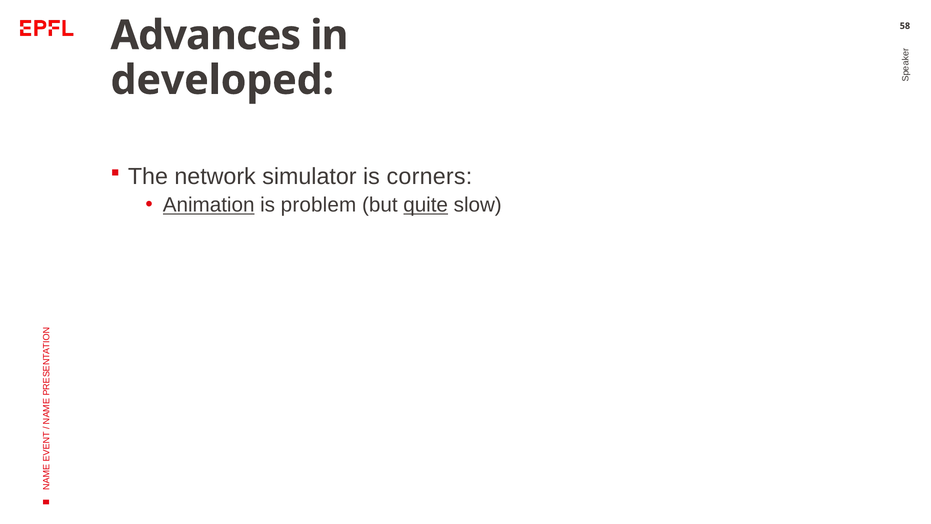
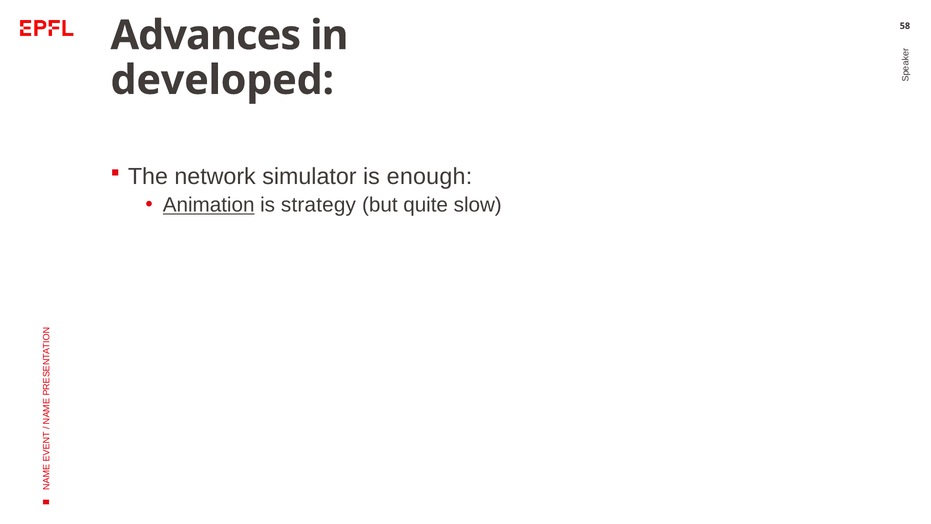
corners: corners -> enough (429, 176)
problem: problem -> strategy (318, 205)
quite underline: present -> none (426, 205)
